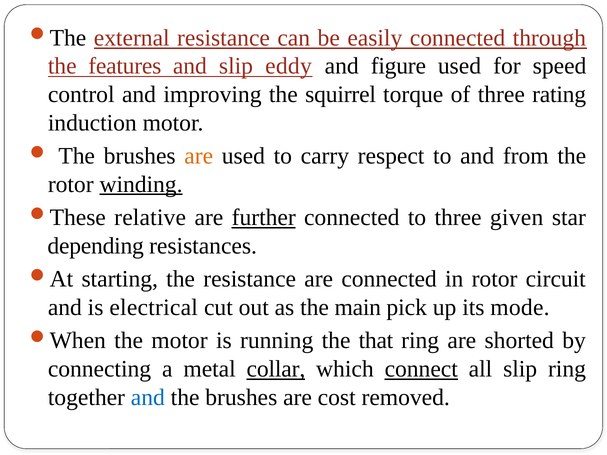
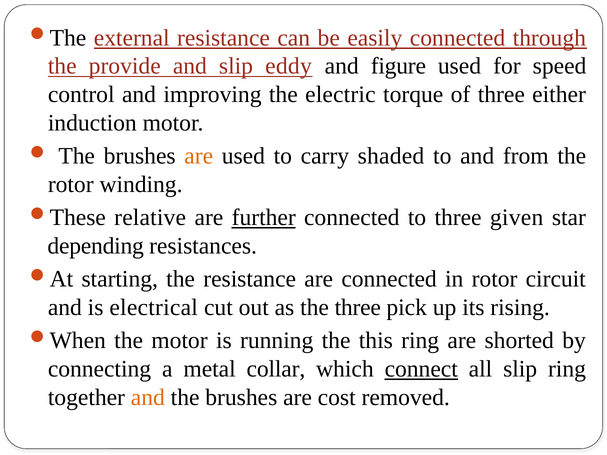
features: features -> provide (125, 66)
squirrel: squirrel -> electric (340, 94)
rating: rating -> either (559, 94)
respect: respect -> shaded (391, 156)
winding underline: present -> none (141, 184)
the main: main -> three (358, 308)
mode: mode -> rising (520, 308)
that: that -> this (376, 341)
collar underline: present -> none (276, 369)
and colour: blue -> orange (148, 397)
